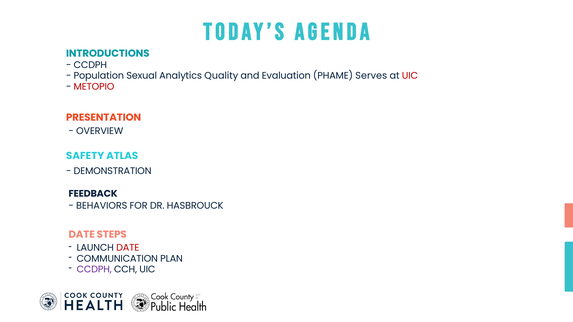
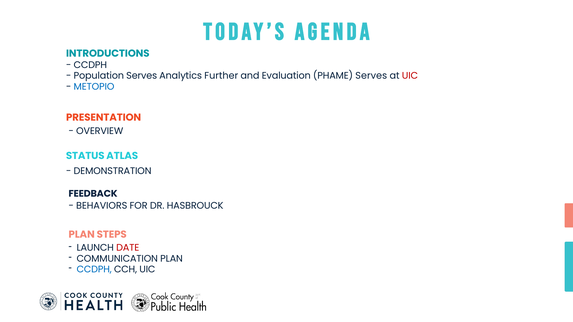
Population Sexual: Sexual -> Serves (142, 76)
Quality: Quality -> Further (221, 76)
METOPIO colour: red -> blue (94, 87)
SAFETY: SAFETY -> STATUS (85, 156)
DATE: DATE -> PLAN (82, 235)
CCDPH colour: purple -> blue (94, 270)
